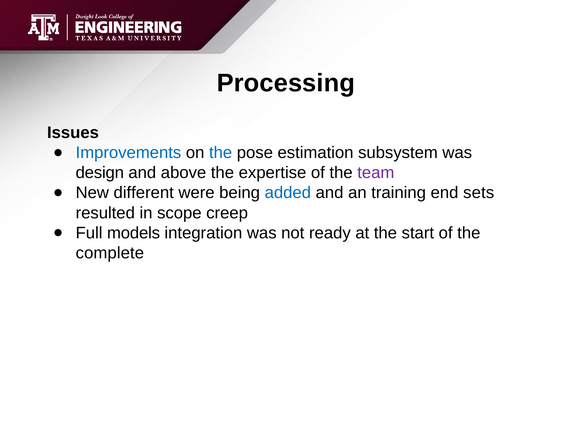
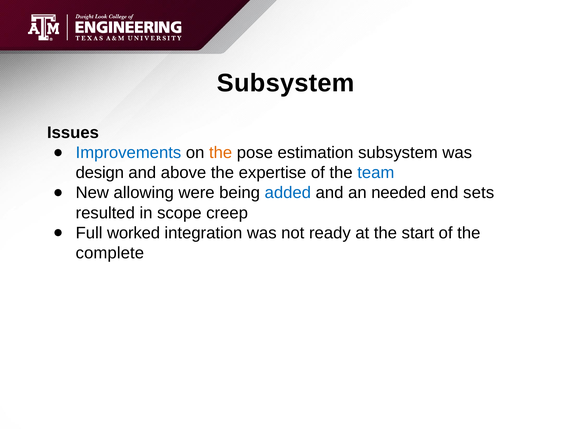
Processing: Processing -> Subsystem (286, 83)
the colour: blue -> orange (221, 153)
team colour: purple -> blue (376, 173)
different: different -> allowing (144, 193)
training: training -> needed (399, 193)
models: models -> worked (134, 233)
